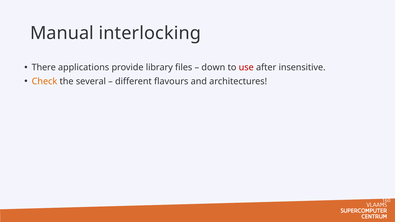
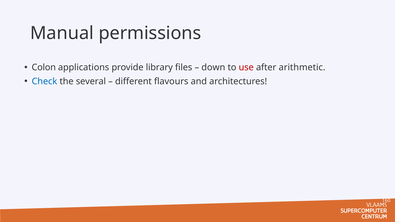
interlocking: interlocking -> permissions (150, 33)
There: There -> Colon (44, 67)
insensitive: insensitive -> arithmetic (302, 67)
Check colour: orange -> blue (44, 81)
